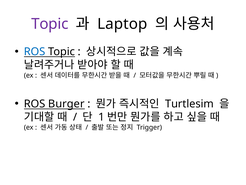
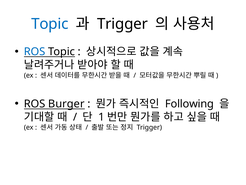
Topic colour: purple -> blue (50, 24)
Laptop: Laptop -> Trigger (122, 24)
Turtlesim: Turtlesim -> Following (190, 104)
